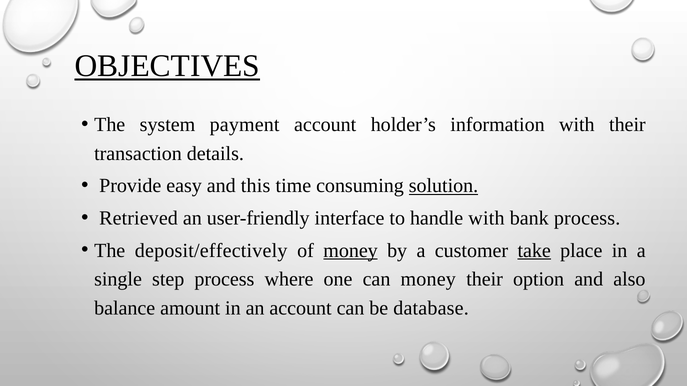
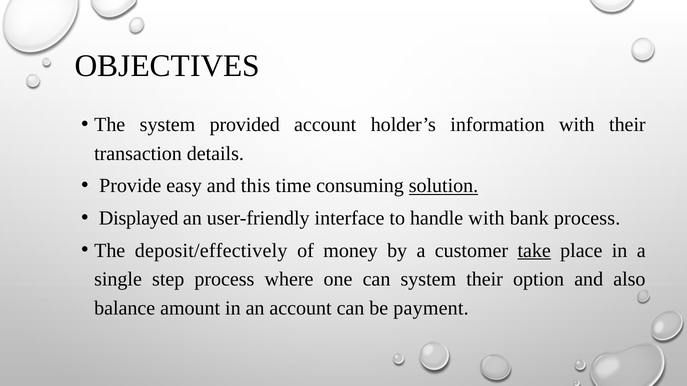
OBJECTIVES underline: present -> none (167, 66)
payment: payment -> provided (245, 125)
Retrieved: Retrieved -> Displayed (139, 218)
money underline: present -> none (351, 251)
can money: money -> system (428, 280)
database: database -> payment (431, 308)
